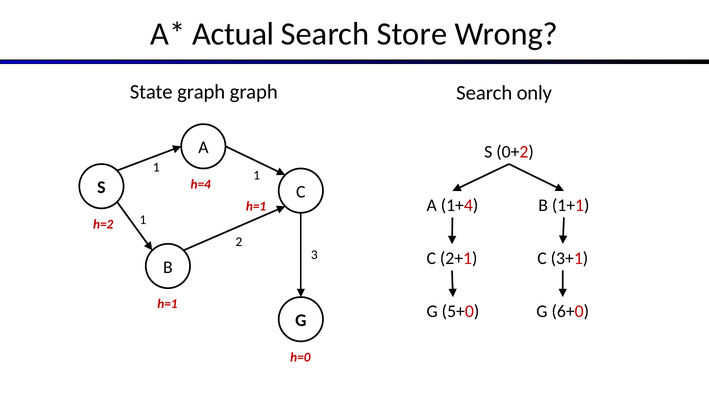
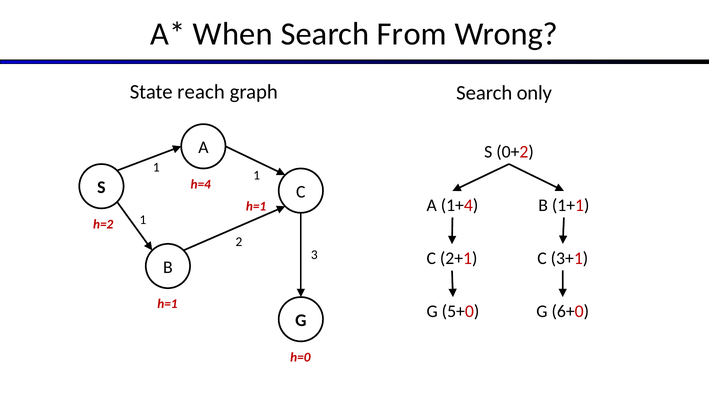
Actual: Actual -> When (233, 34)
Store: Store -> From (412, 34)
State graph: graph -> reach (201, 92)
